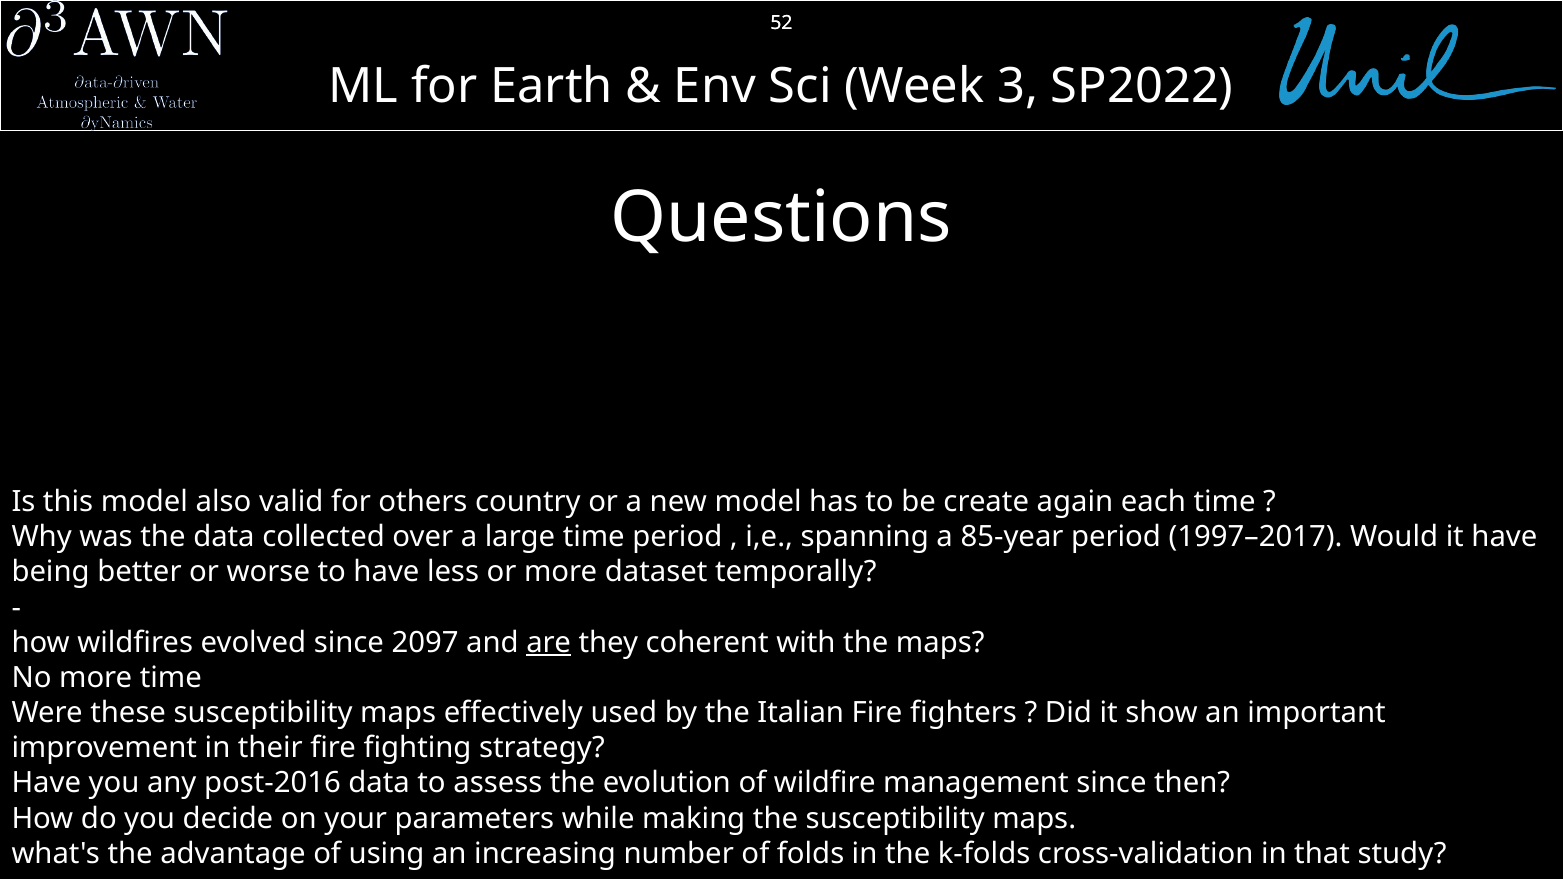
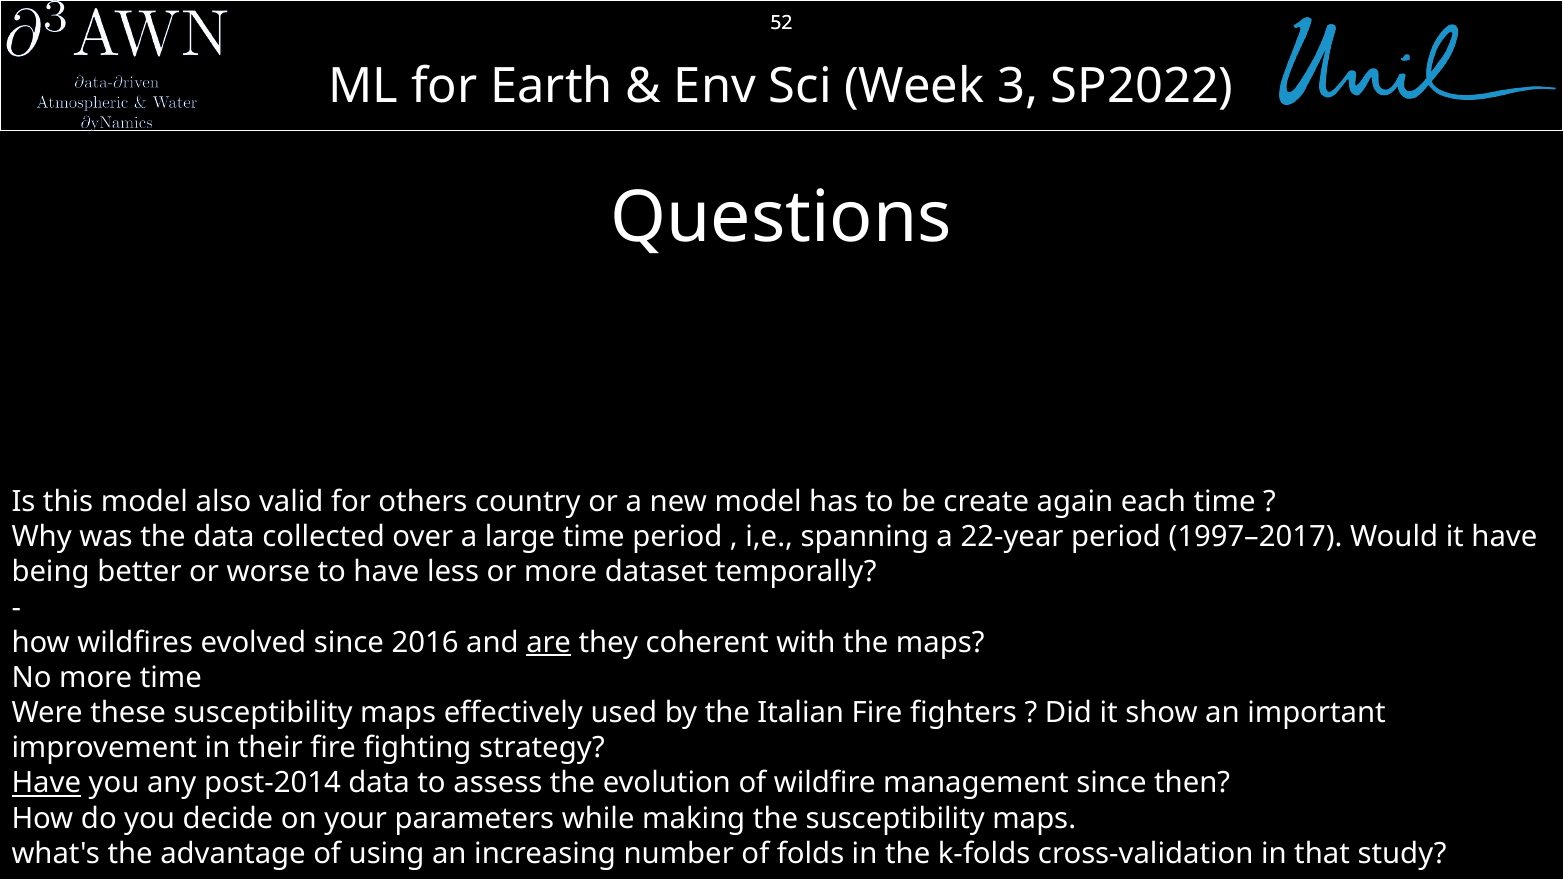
85-year: 85-year -> 22-year (1012, 537)
2097: 2097 -> 2016 (425, 643)
Have underline: none -> present (46, 783)
post-2016: post-2016 -> post-2014 (272, 783)
